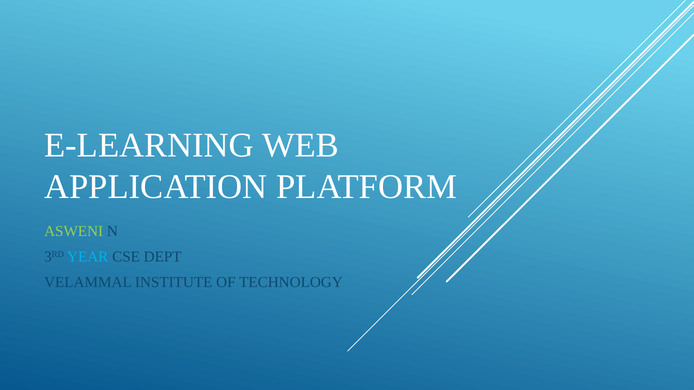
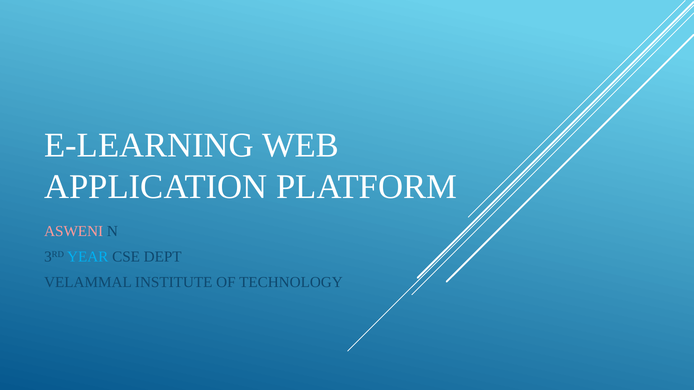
ASWENI colour: light green -> pink (74, 232)
